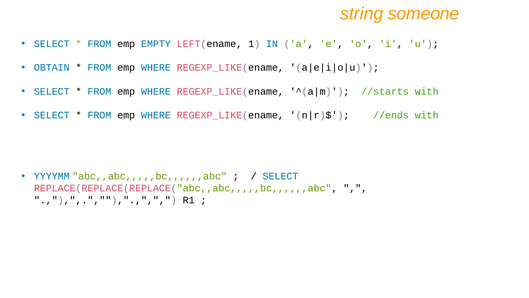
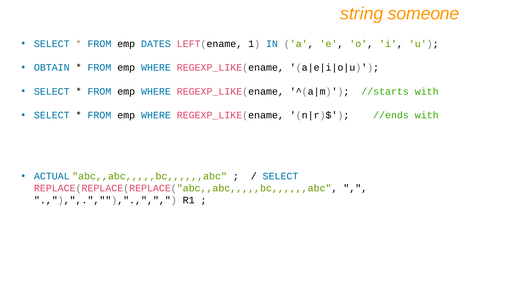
EMPTY: EMPTY -> DATES (156, 44)
YYYYMM: YYYYMM -> ACTUAL (52, 176)
